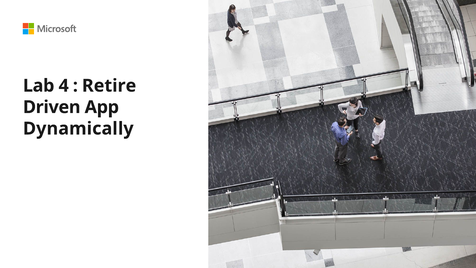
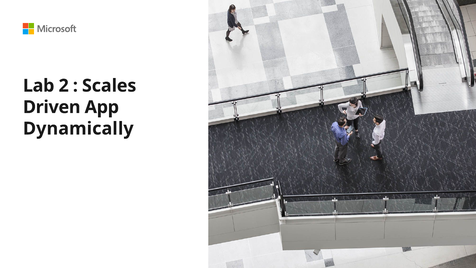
4: 4 -> 2 (64, 86)
Retire: Retire -> Scales (109, 86)
